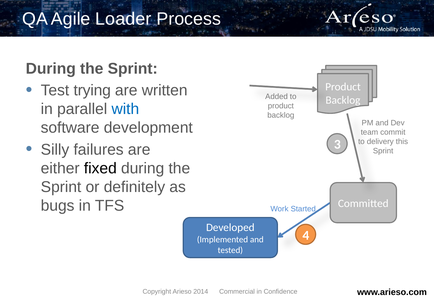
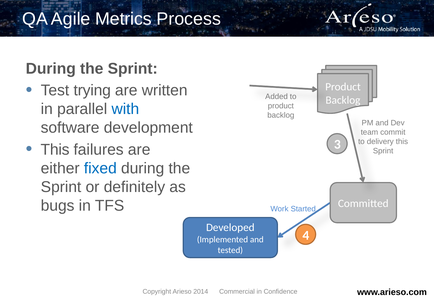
Loader: Loader -> Metrics (123, 19)
Silly: Silly -> This (55, 149)
fixed colour: black -> blue (100, 168)
